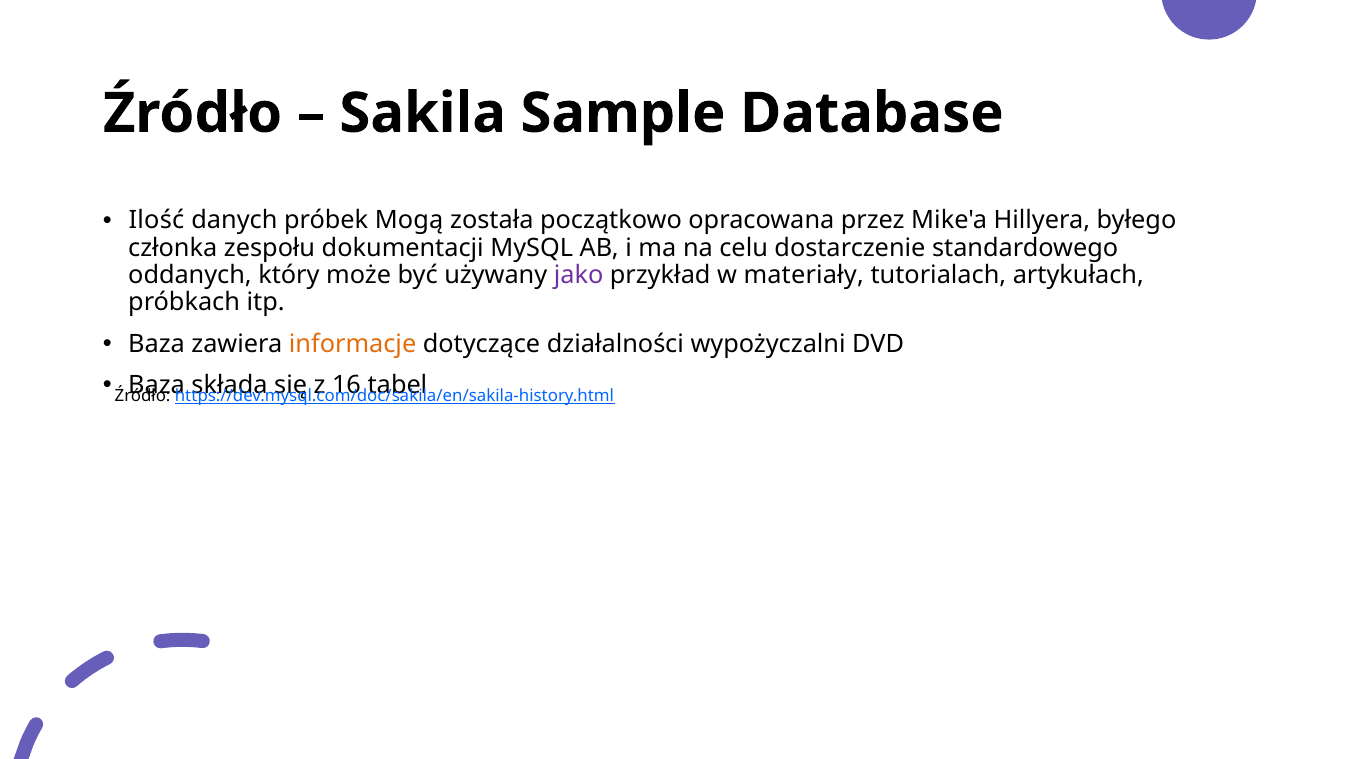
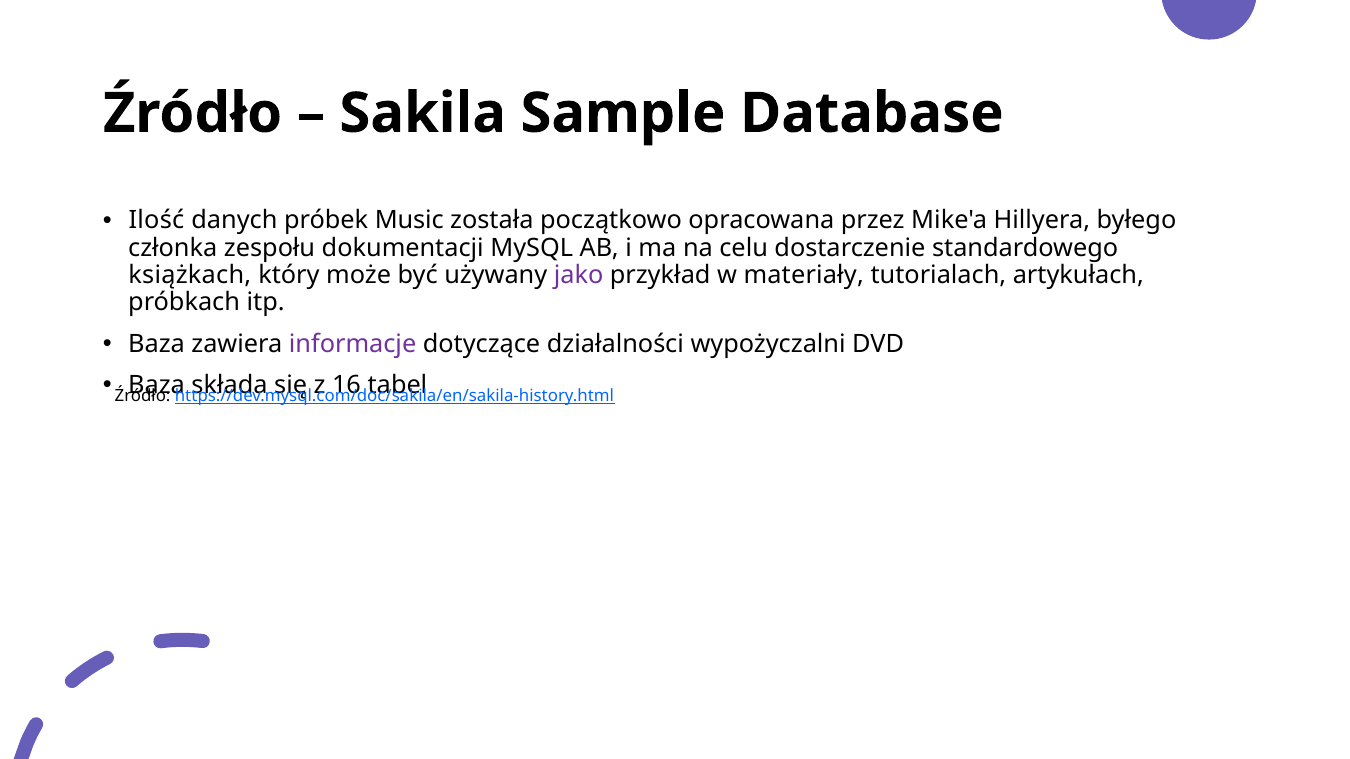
Mogą: Mogą -> Music (409, 221)
oddanych: oddanych -> książkach (190, 275)
informacje colour: orange -> purple (353, 344)
